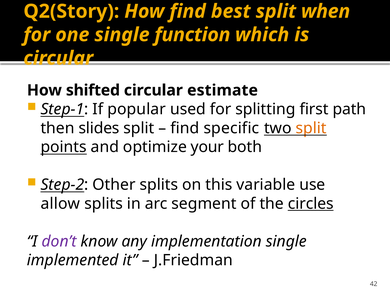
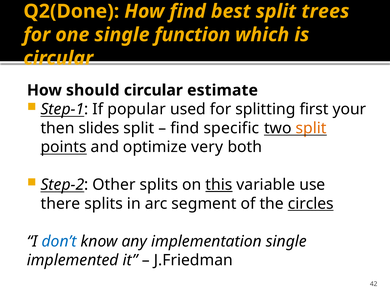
Q2(Story: Q2(Story -> Q2(Done (71, 11)
when: when -> trees (325, 11)
shifted: shifted -> should (93, 90)
path: path -> your (349, 109)
your: your -> very (207, 147)
this underline: none -> present (219, 184)
allow: allow -> there (60, 203)
don’t colour: purple -> blue (59, 241)
